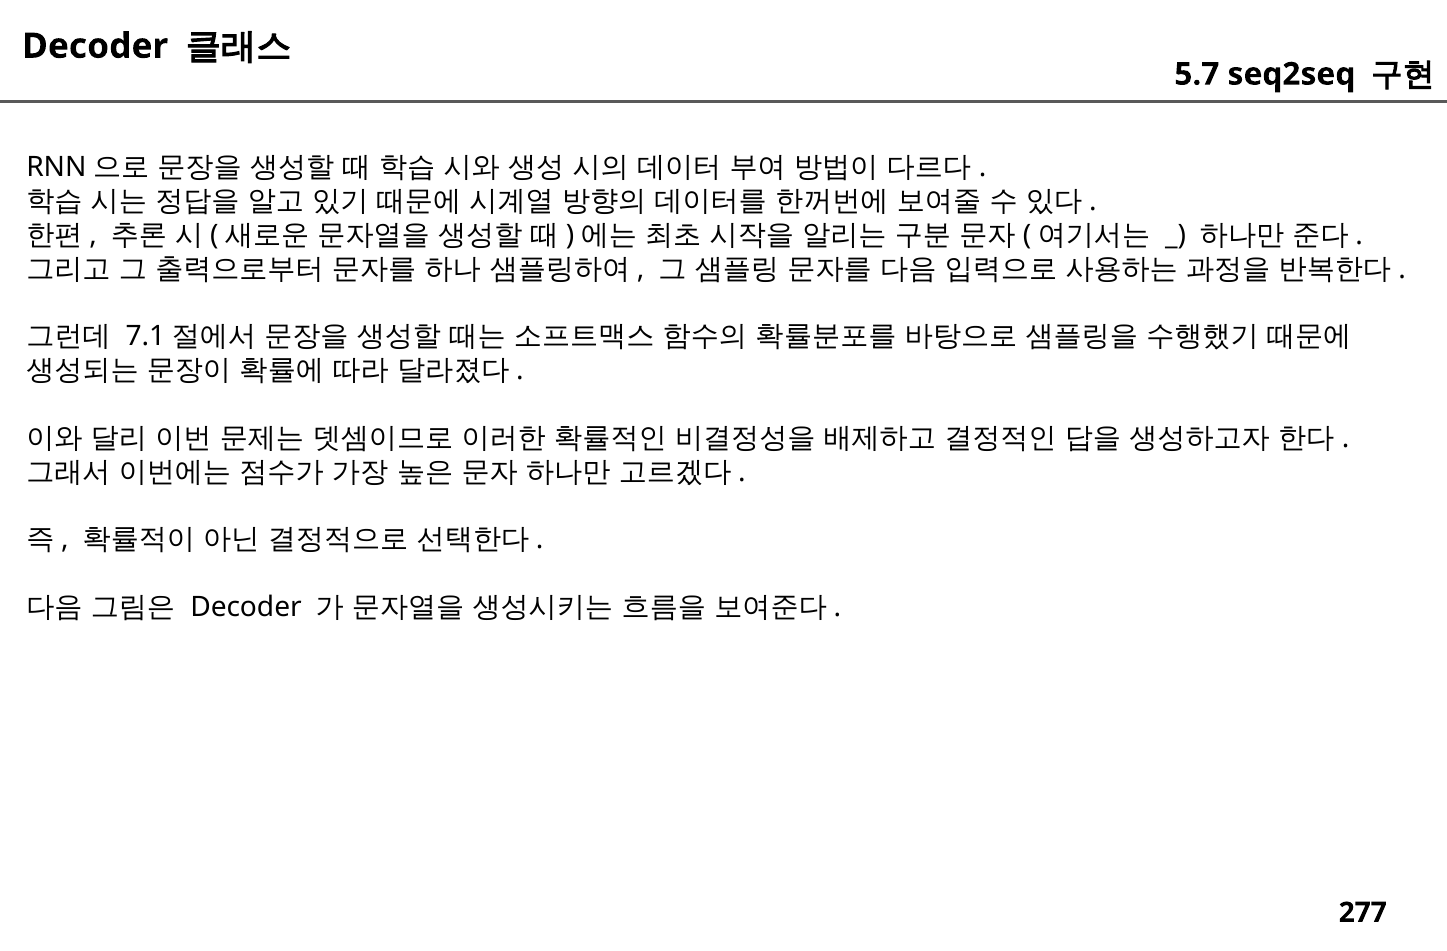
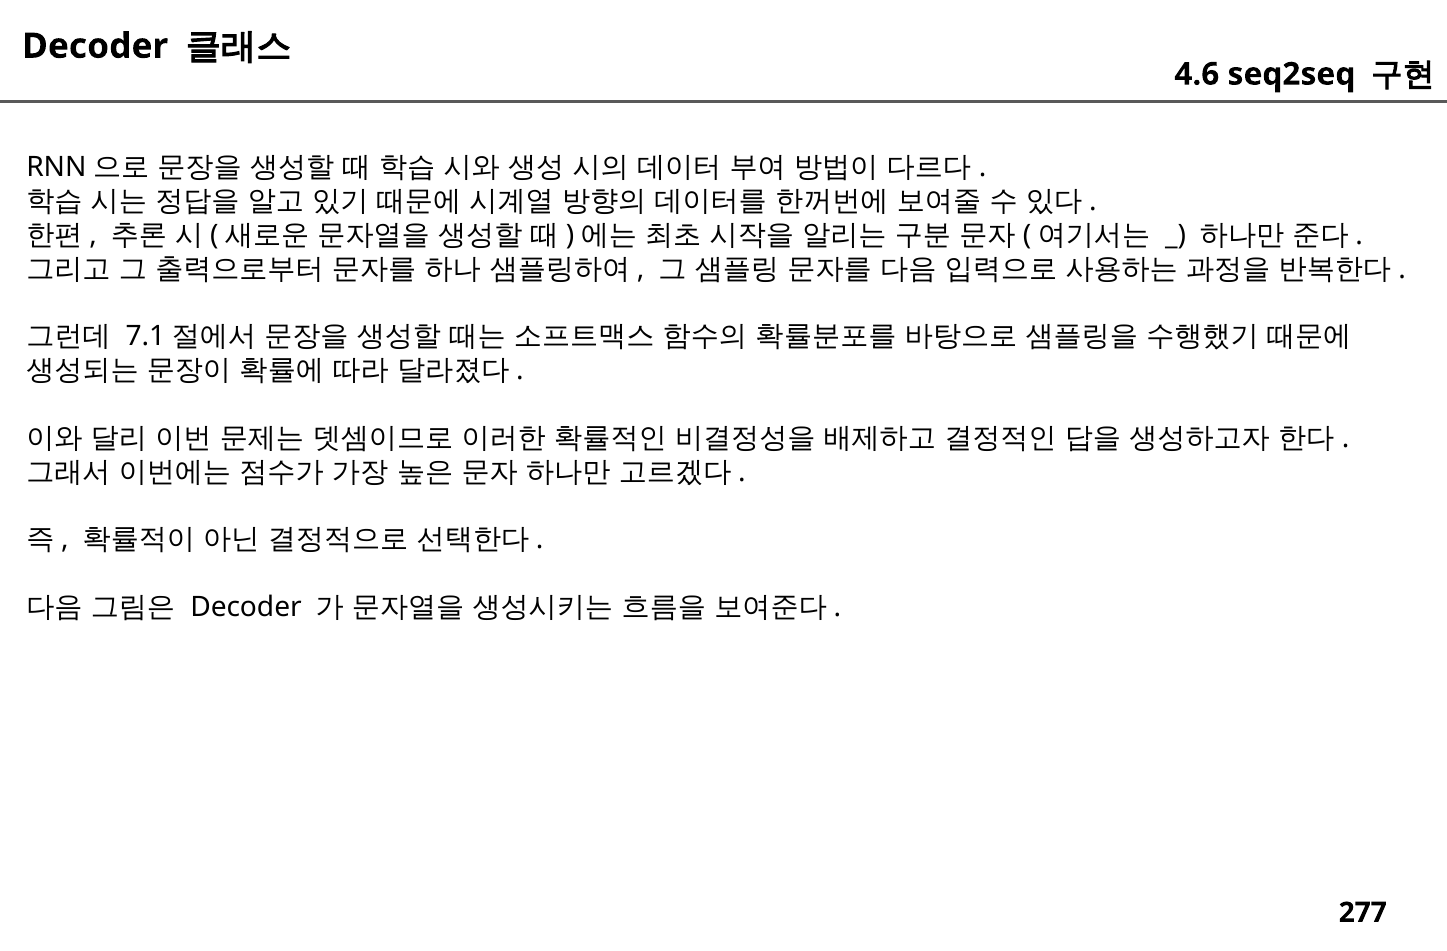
5.7: 5.7 -> 4.6 (1197, 74)
